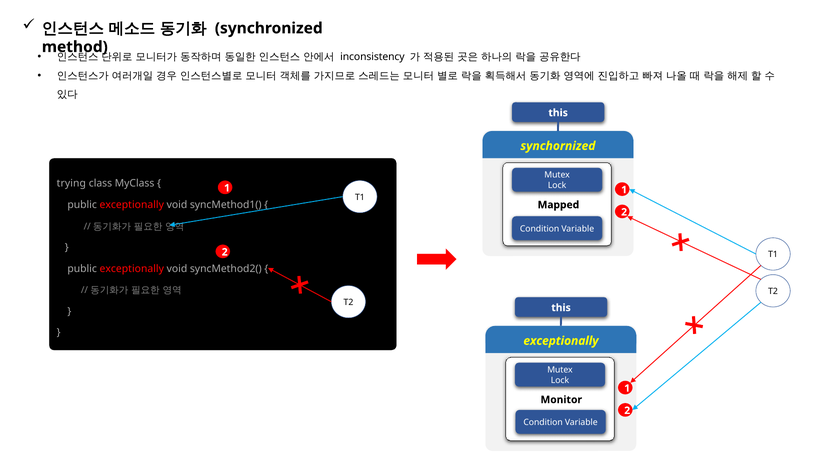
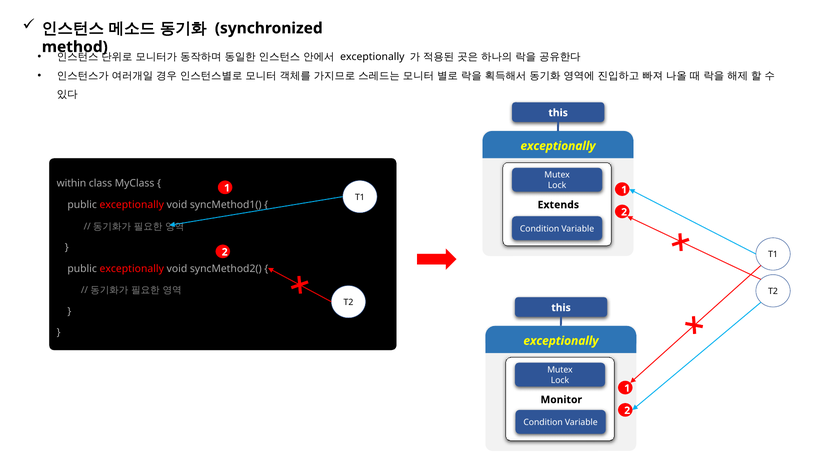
inconsistency: inconsistency -> exceptionally (372, 57)
synchornized: synchornized -> exceptionally (558, 146)
trying: trying -> within (71, 183)
Mapped: Mapped -> Extends (558, 205)
